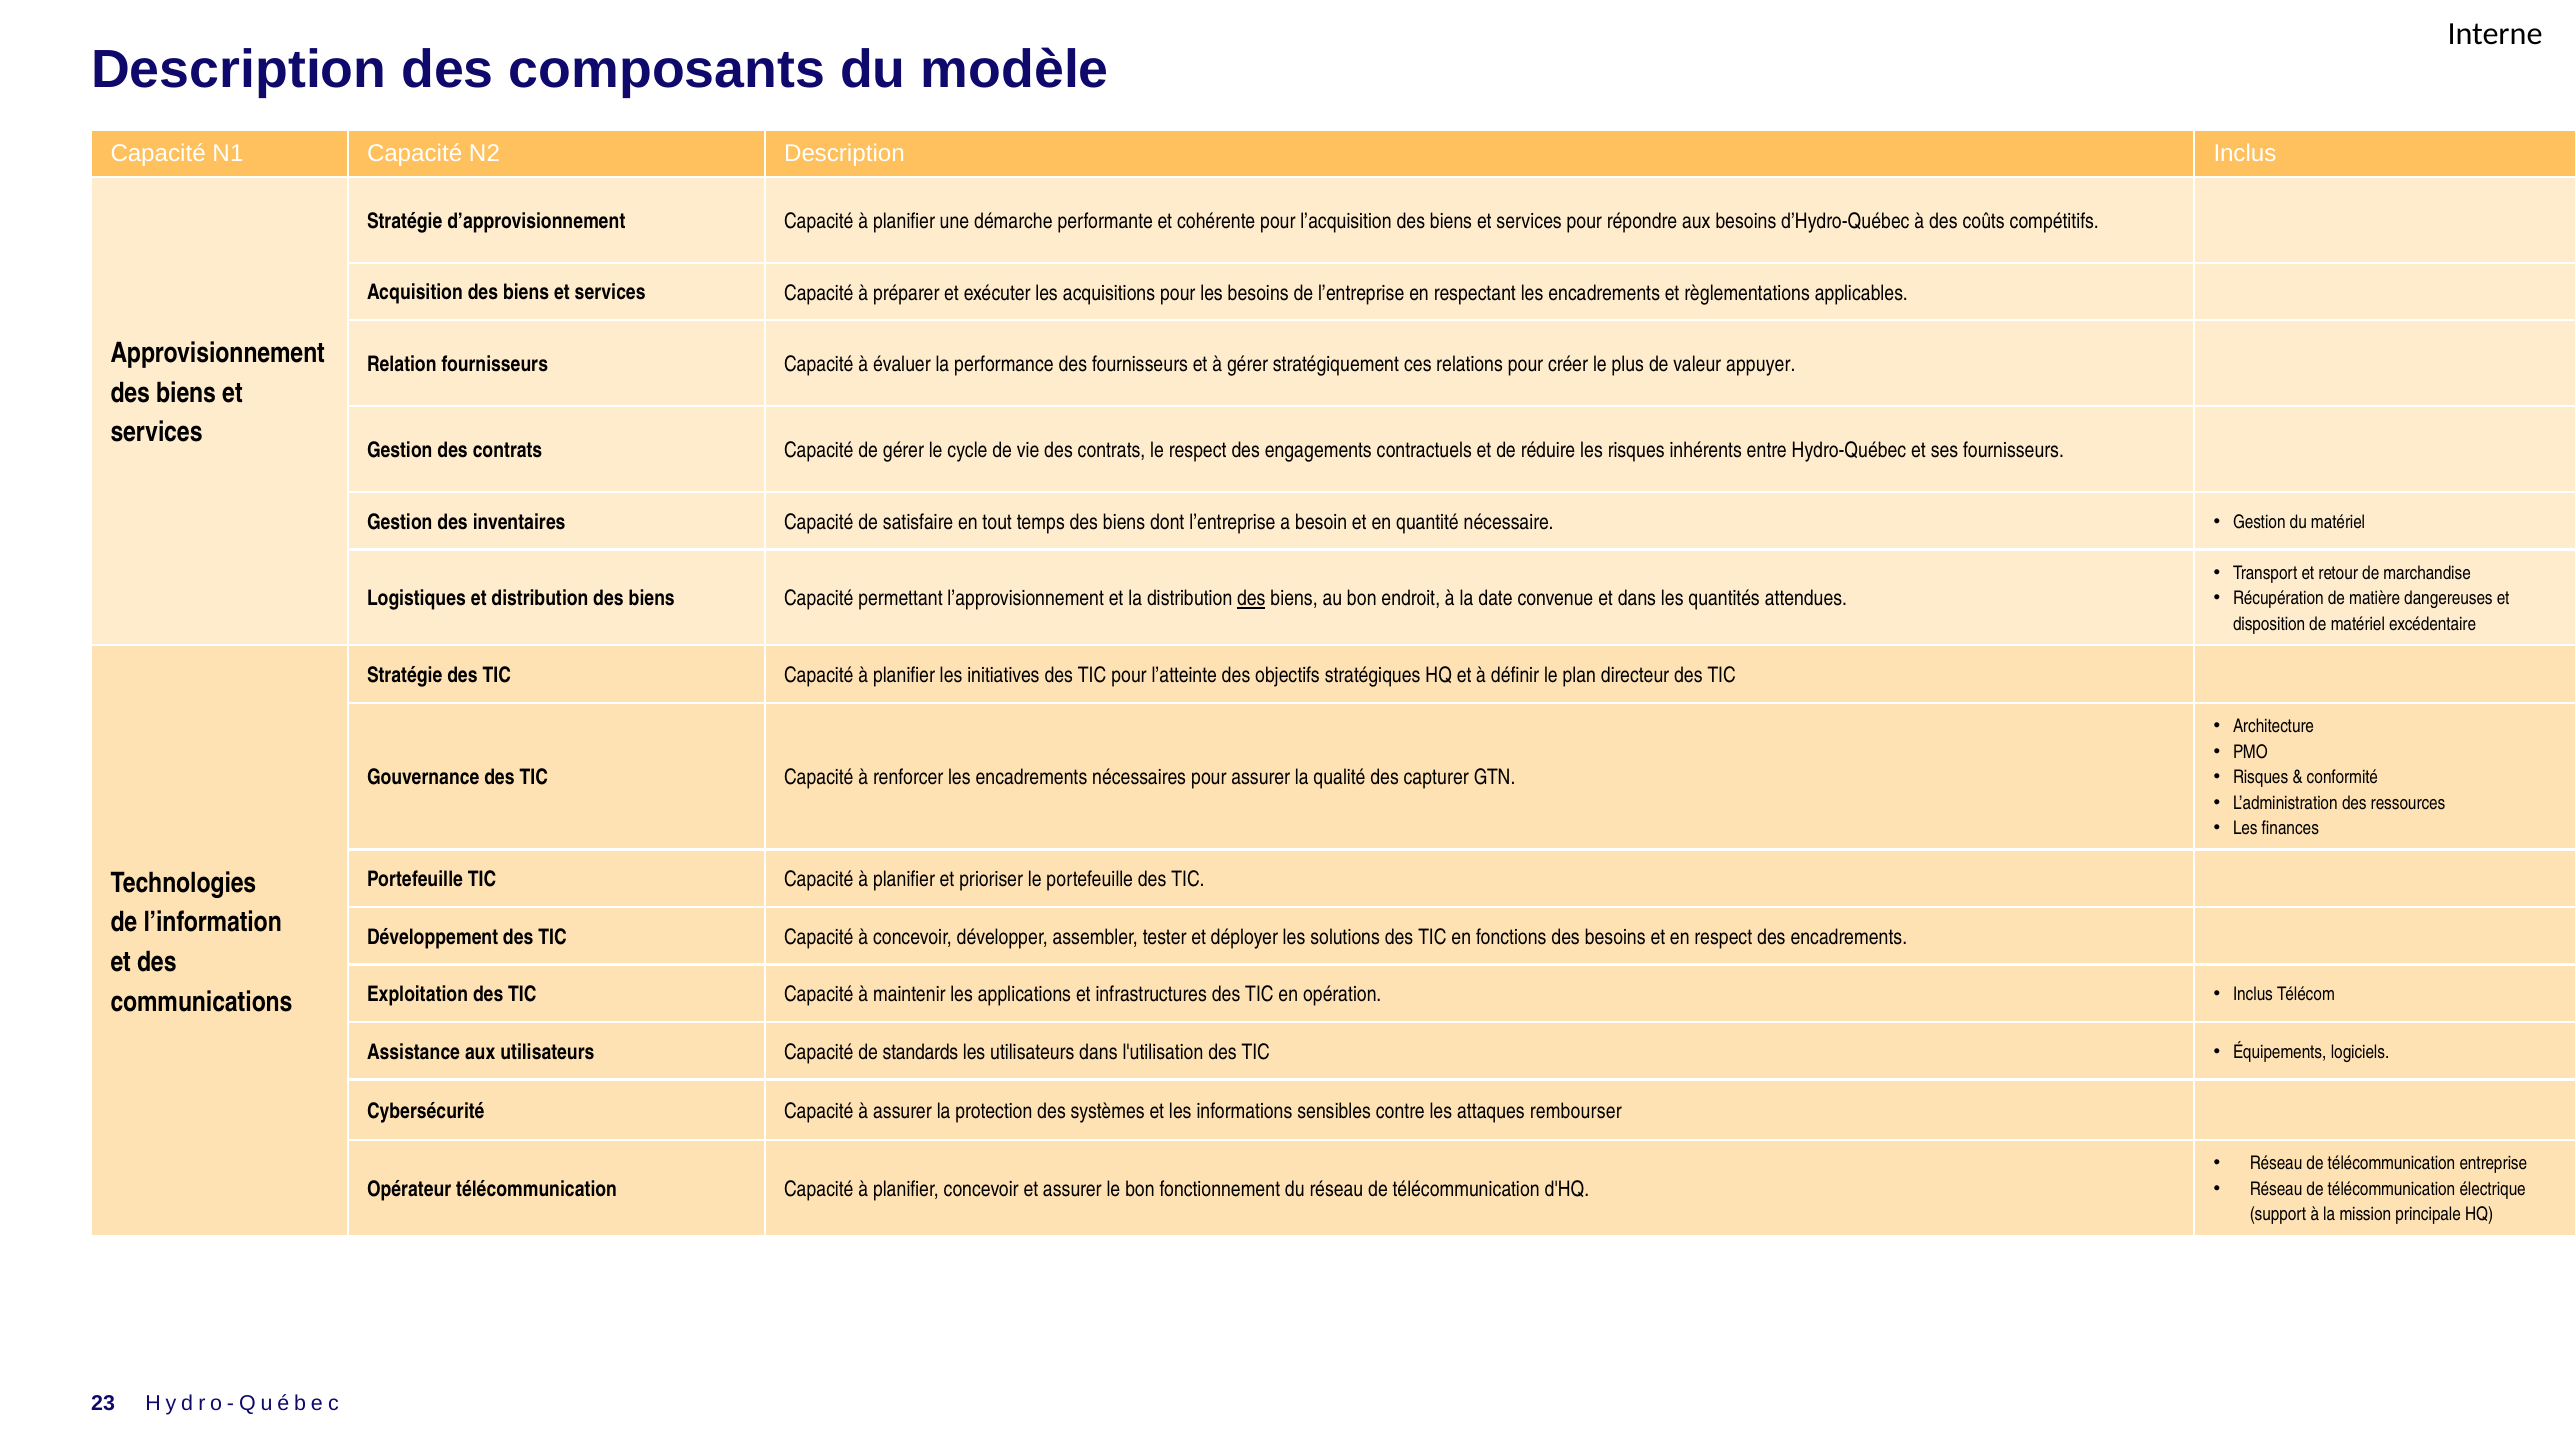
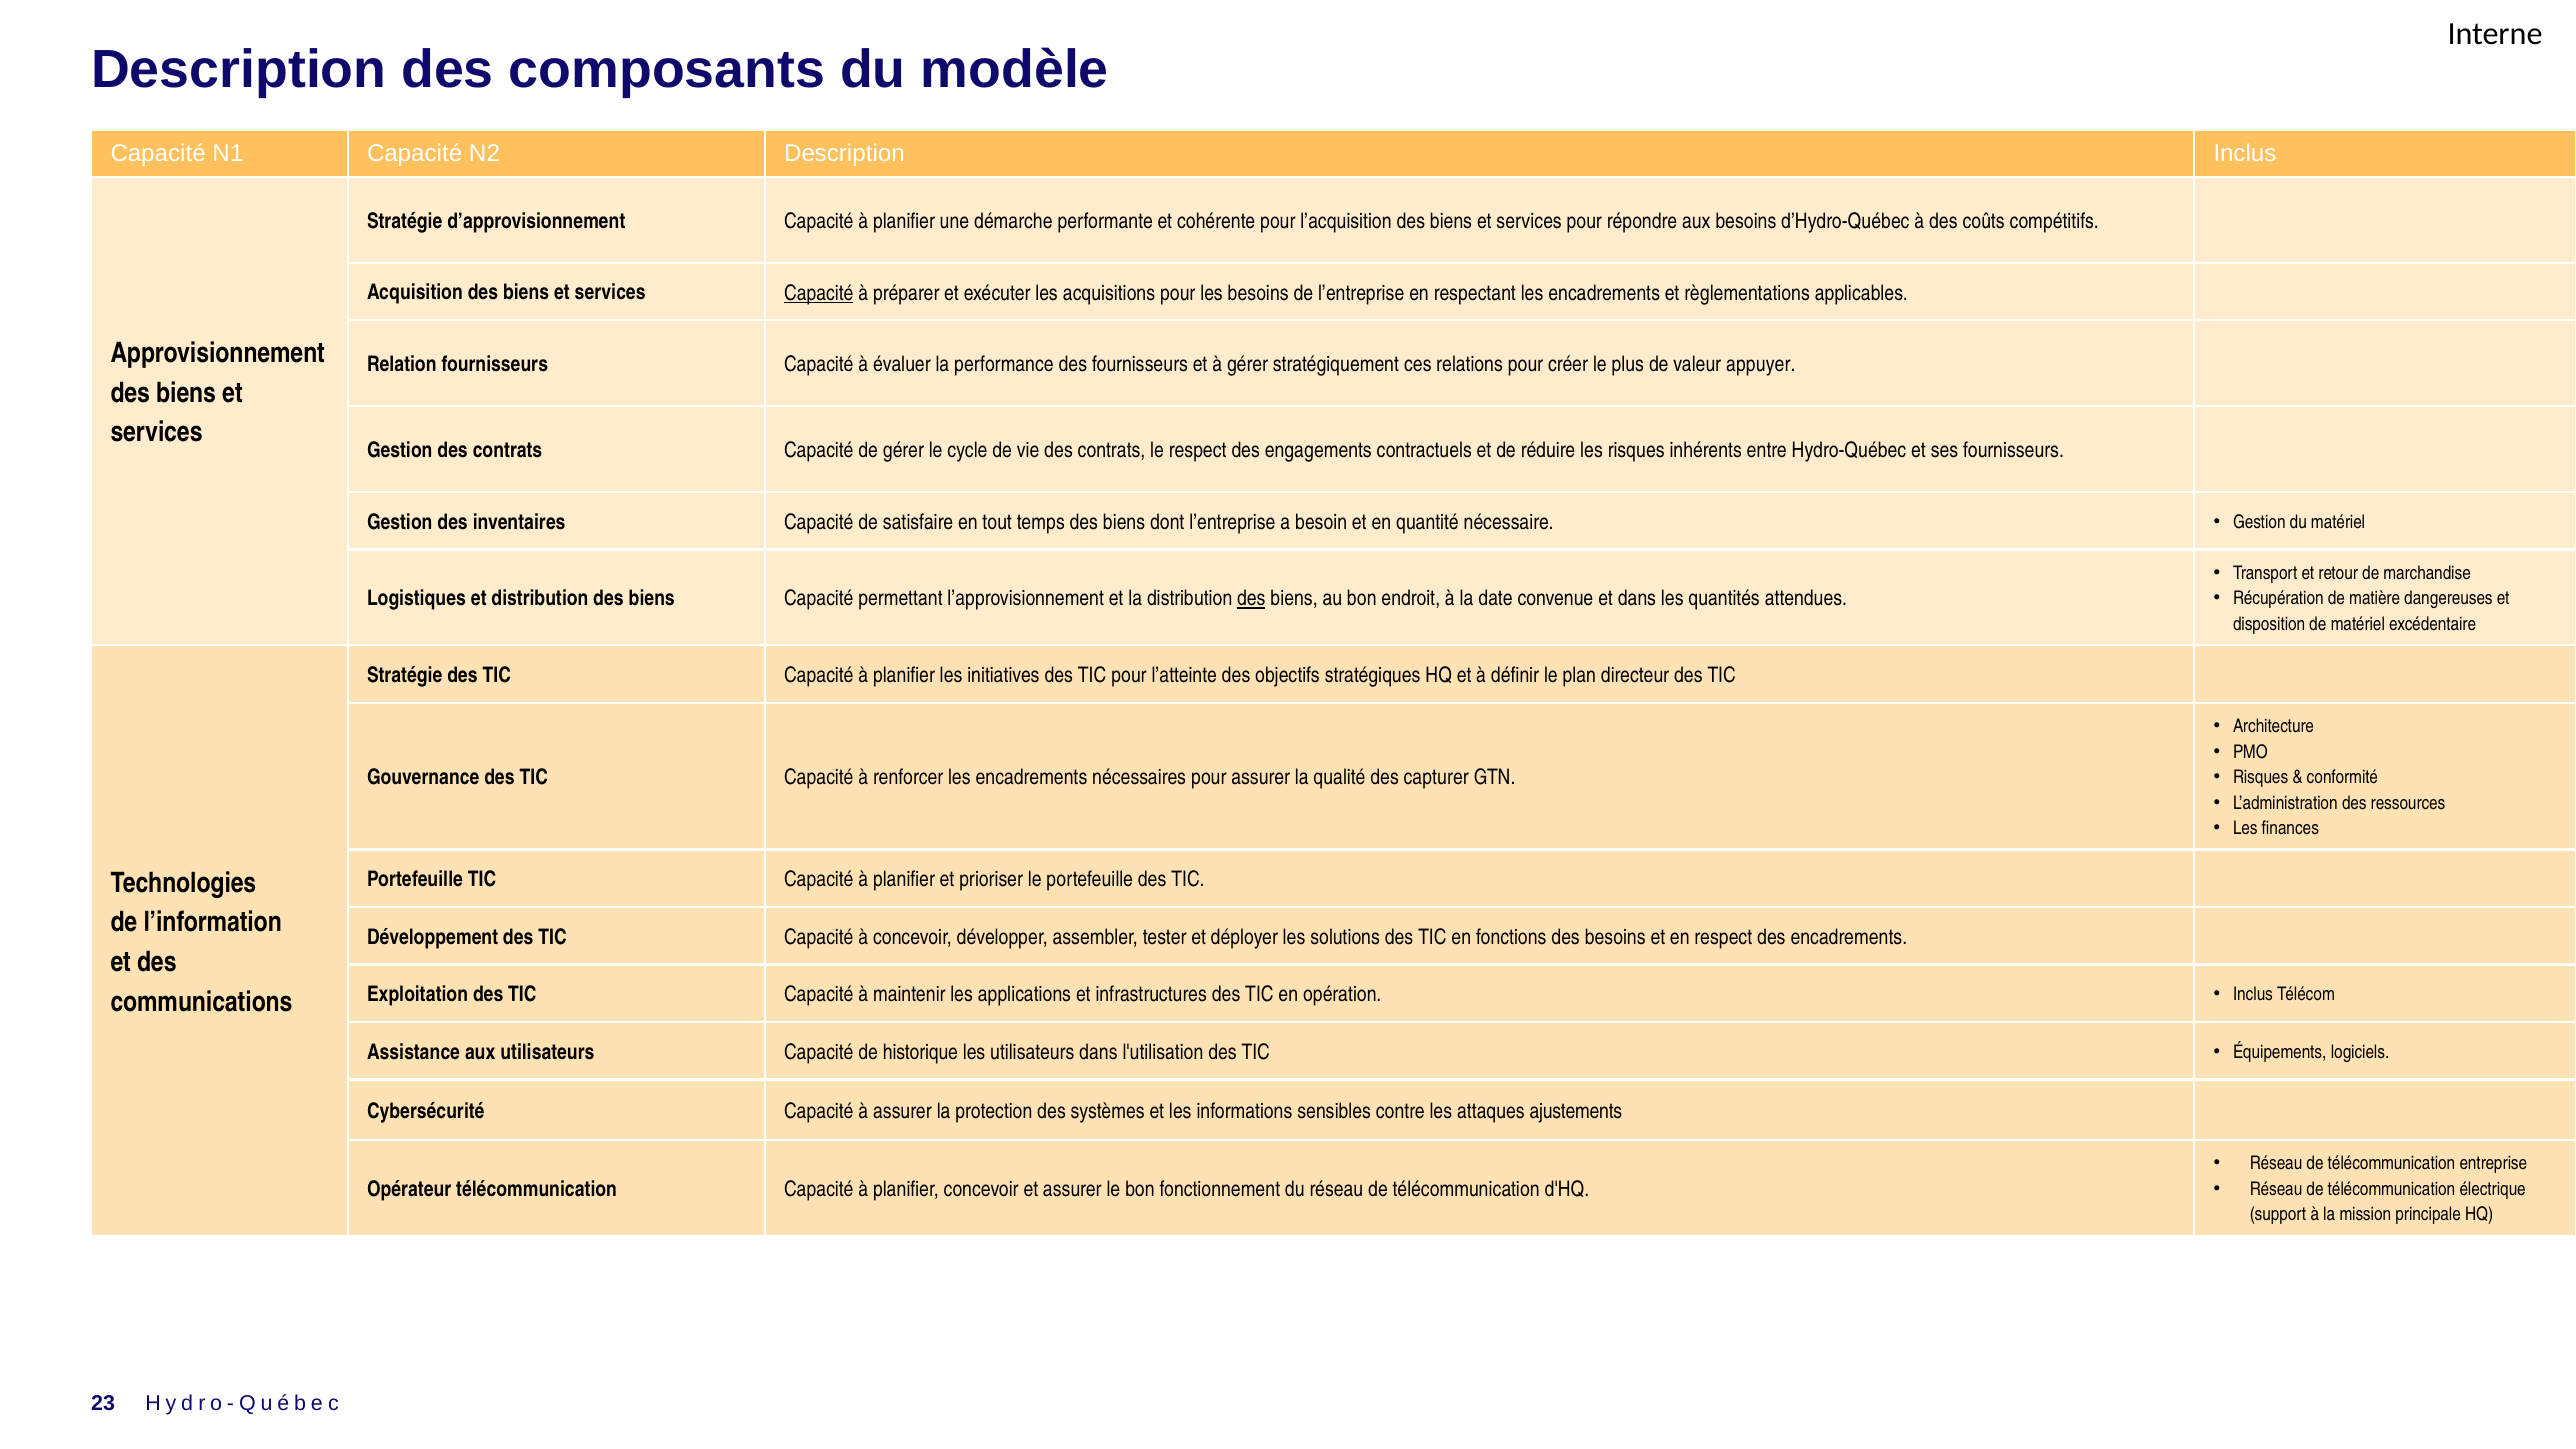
Capacité underline: none -> present (819, 293)
standards: standards -> historique (920, 1052)
rembourser: rembourser -> ajustements (1576, 1111)
